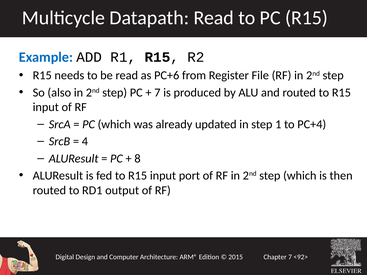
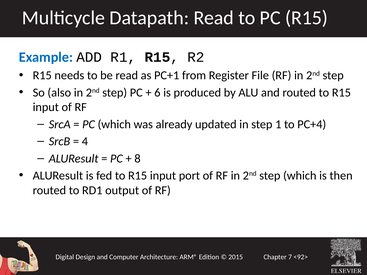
PC+6: PC+6 -> PC+1 (167, 75)
7: 7 -> 6 (157, 93)
